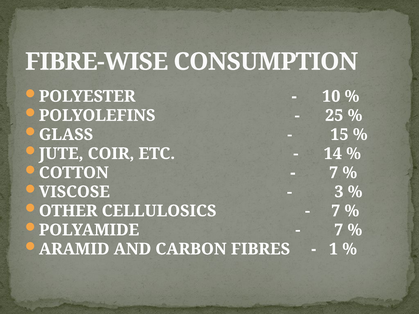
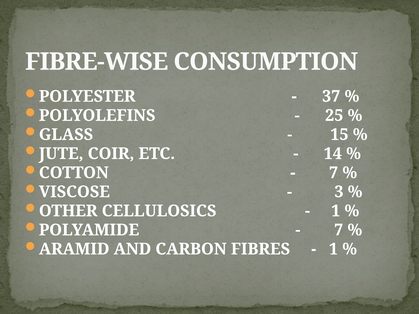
10: 10 -> 37 (331, 96)
7: 7 -> 1 (336, 211)
